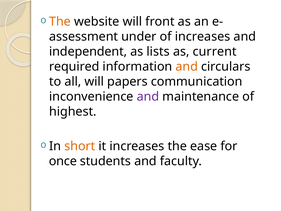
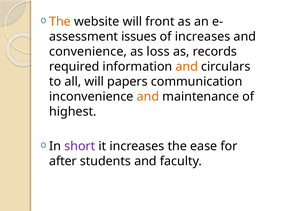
under: under -> issues (139, 36)
independent: independent -> convenience (88, 51)
lists: lists -> loss (158, 51)
current: current -> records (215, 51)
and colour: purple -> orange (148, 96)
short colour: orange -> purple (80, 146)
once: once -> after (63, 161)
